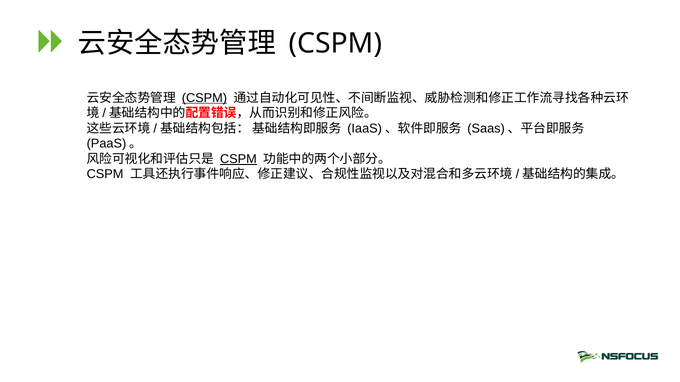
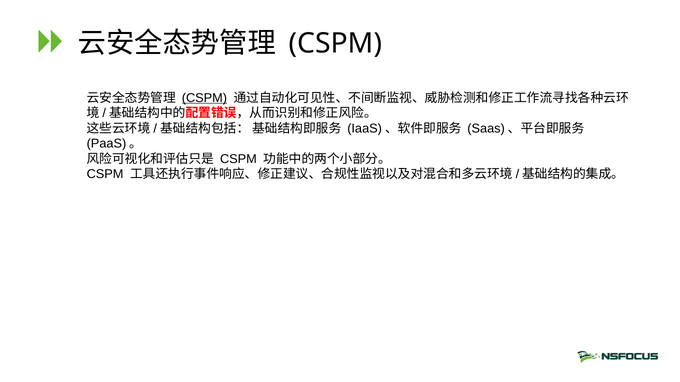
CSPM underline: present -> none (238, 159)
